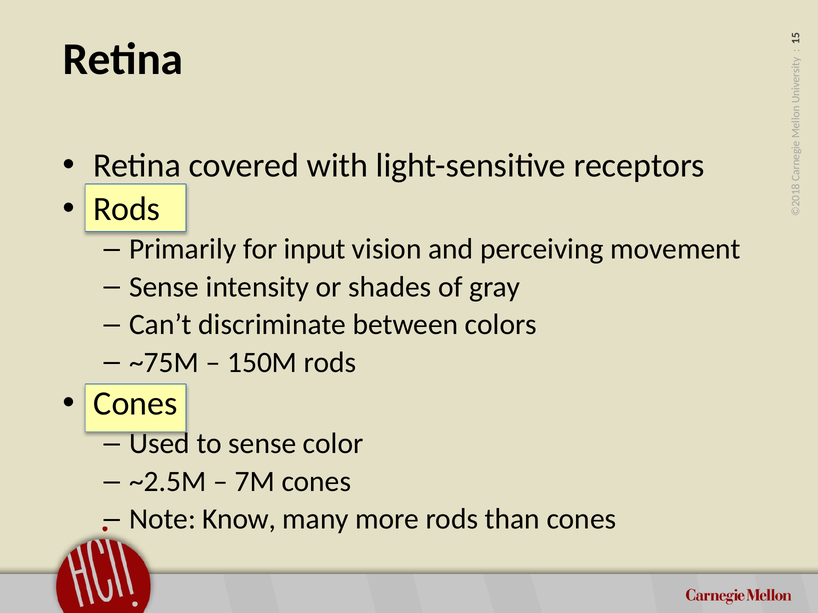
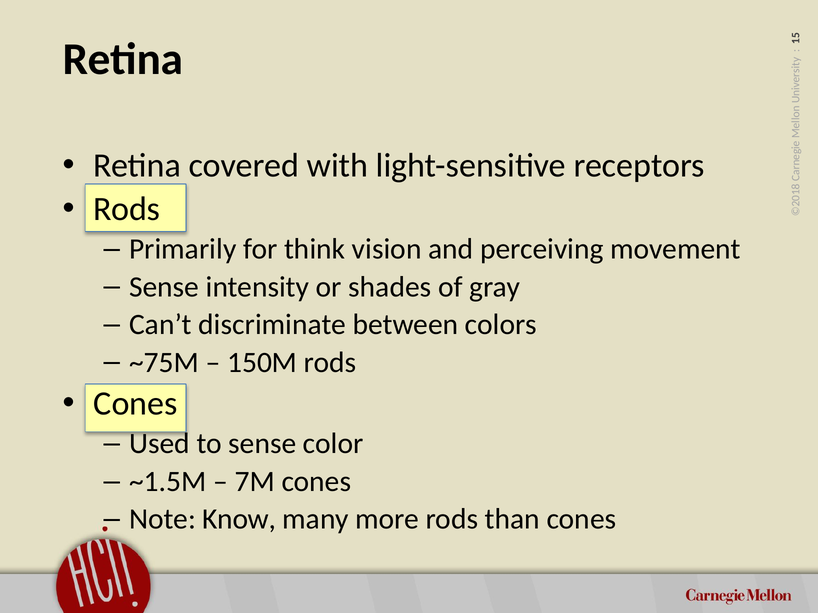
input: input -> think (315, 249)
~2.5M: ~2.5M -> ~1.5M (168, 482)
